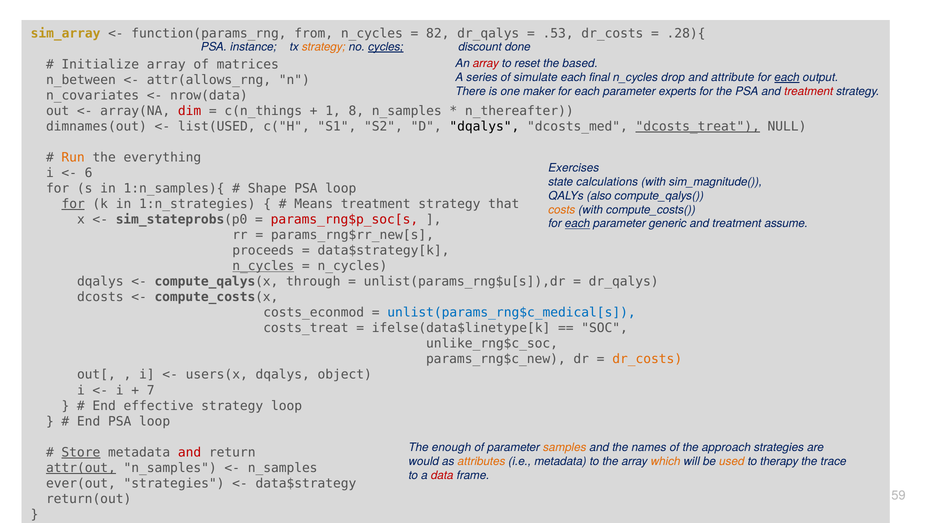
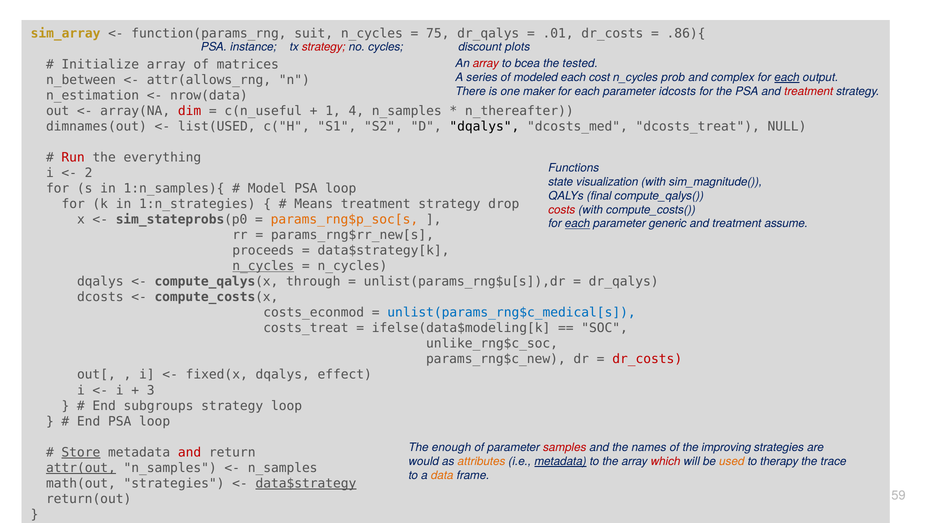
from: from -> suit (314, 33)
82: 82 -> 75 (438, 33)
.53: .53 -> .01 (558, 33)
.28){: .28){ -> .86){ (686, 33)
strategy colour: orange -> red (324, 47)
cycles underline: present -> none (386, 47)
done: done -> plots (518, 47)
reset: reset -> bcea (527, 64)
based: based -> tested (580, 64)
simulate: simulate -> modeled (536, 78)
final: final -> cost (600, 78)
drop: drop -> prob (673, 78)
attribute: attribute -> complex (733, 78)
experts: experts -> idcosts (677, 92)
n_covariates: n_covariates -> n_estimation (93, 96)
c(n_things: c(n_things -> c(n_useful (263, 111)
8: 8 -> 4 (356, 111)
dcosts_treat underline: present -> none (698, 127)
Run colour: orange -> red (73, 158)
Exercises: Exercises -> Functions (574, 168)
6: 6 -> 2 (89, 173)
calculations: calculations -> visualization (607, 182)
Shape: Shape -> Model (267, 189)
also: also -> final (599, 196)
for underline: present -> none (73, 204)
that: that -> drop (504, 204)
costs colour: orange -> red (562, 210)
params_rng$p_soc[s colour: red -> orange (344, 220)
ifelse(data$linetype[k: ifelse(data$linetype[k -> ifelse(data$modeling[k (461, 329)
dr_costs colour: orange -> red (647, 360)
users(x: users(x -> fixed(x (217, 375)
object: object -> effect (345, 375)
7: 7 -> 3 (151, 391)
effective: effective -> subgroups (158, 406)
samples colour: orange -> red (565, 448)
approach: approach -> improving (726, 448)
metadata underline: none -> present (560, 462)
which colour: orange -> red (666, 462)
data colour: red -> orange (442, 476)
ever(out: ever(out -> math(out (81, 484)
data$strategy underline: none -> present (306, 484)
